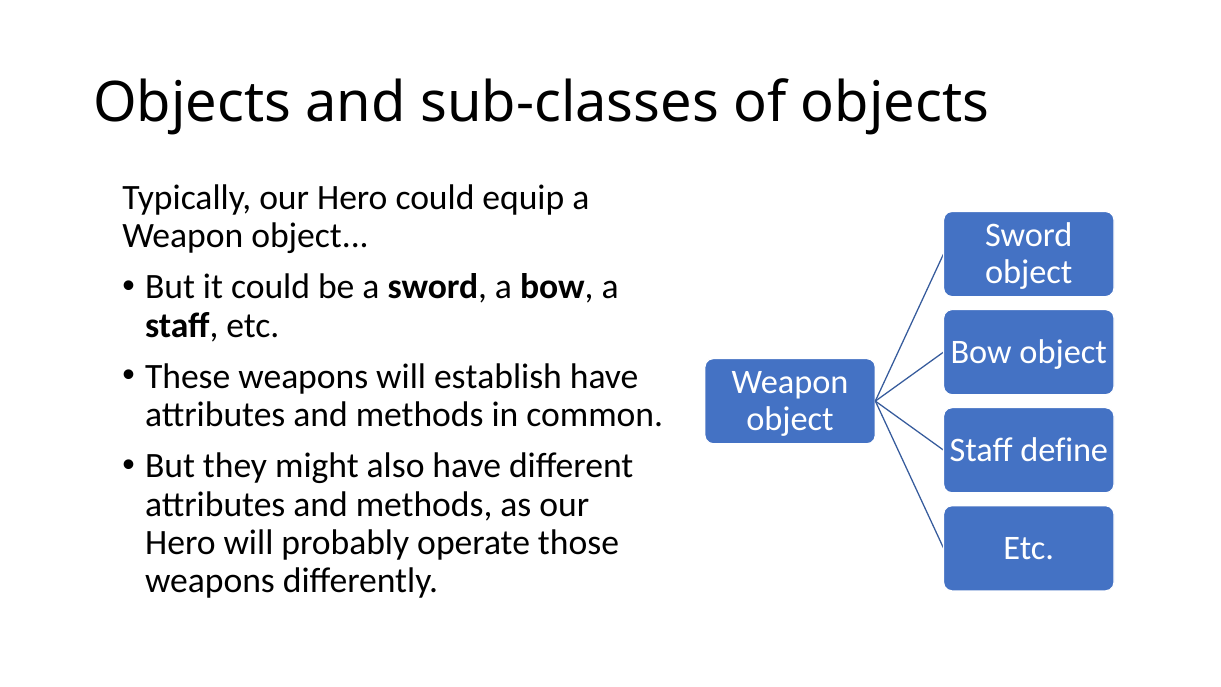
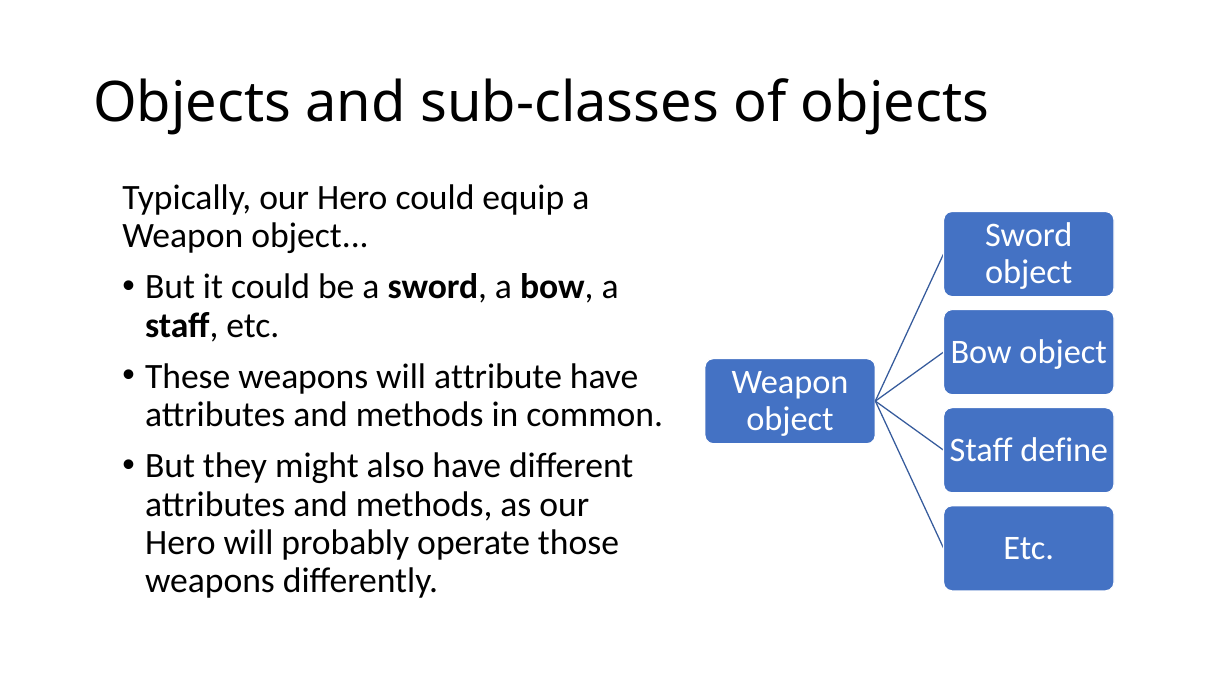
establish: establish -> attribute (498, 376)
